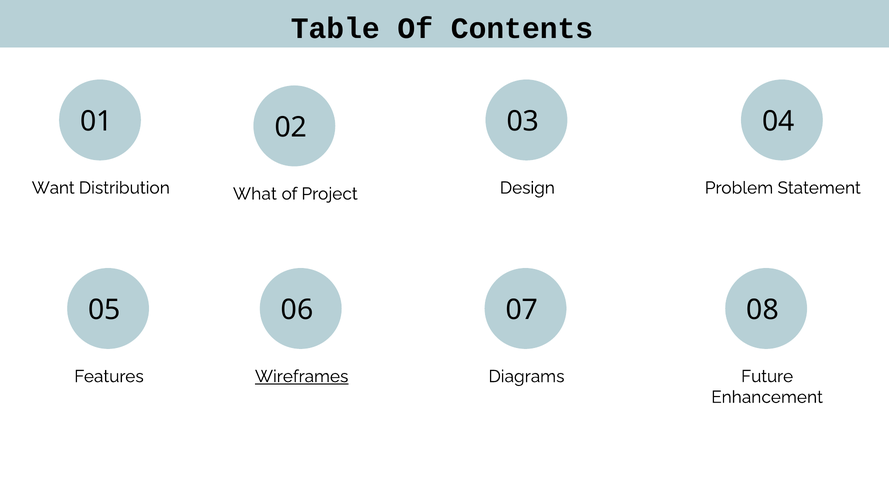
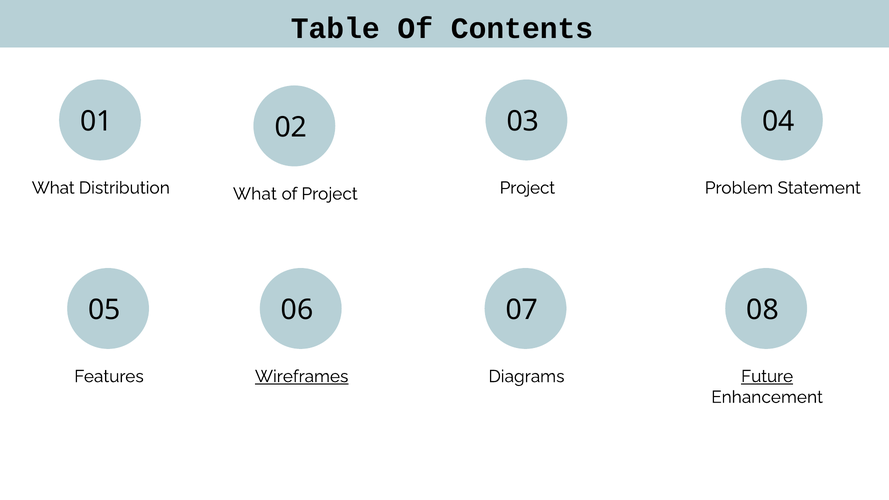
Want: Want -> What (53, 188)
Design: Design -> Project (527, 188)
Future underline: none -> present (767, 376)
